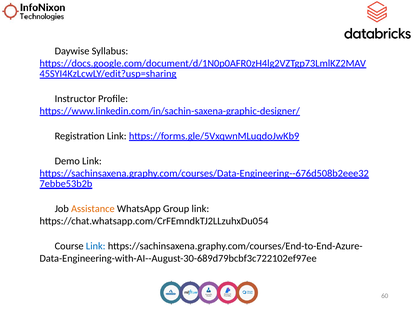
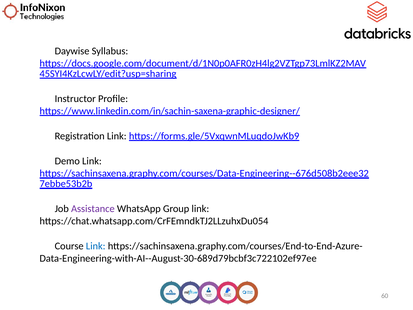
Assistance colour: orange -> purple (93, 209)
